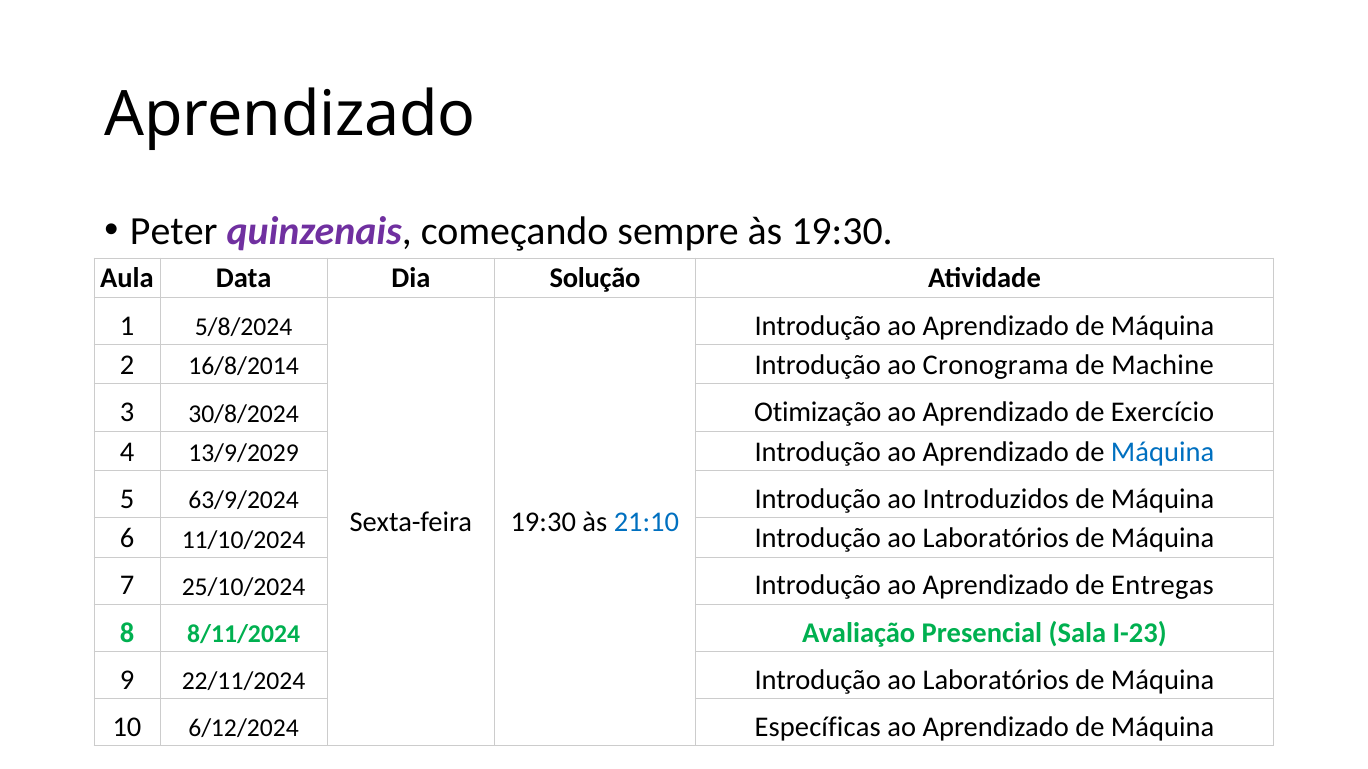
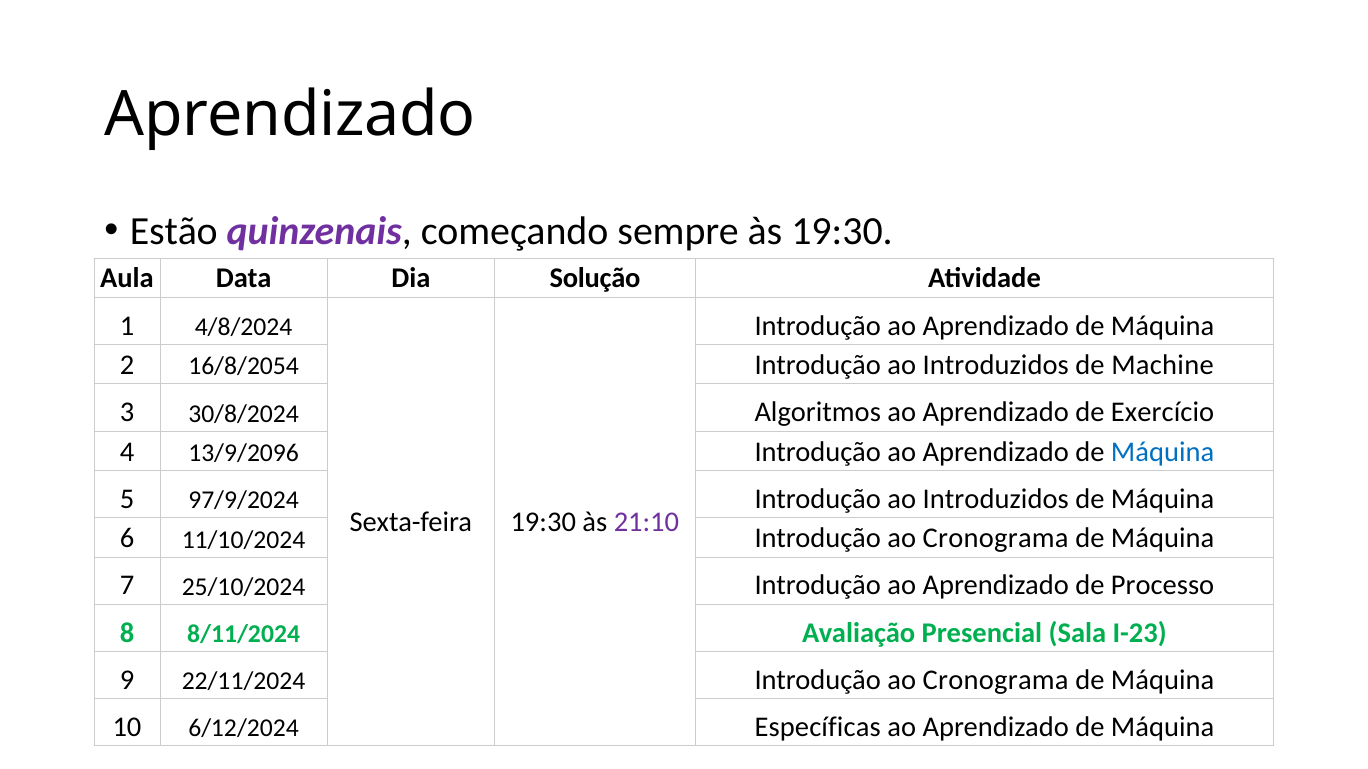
Peter: Peter -> Estão (174, 231)
5/8/2024: 5/8/2024 -> 4/8/2024 (244, 327)
16/8/2014: 16/8/2014 -> 16/8/2054 (244, 367)
Cronograma: Cronograma -> Introduzidos (996, 365)
Otimização: Otimização -> Algoritmos (818, 413)
13/9/2029: 13/9/2029 -> 13/9/2096 (244, 453)
63/9/2024: 63/9/2024 -> 97/9/2024 (244, 501)
21:10 colour: blue -> purple (646, 522)
11/10/2024 Introdução ao Laboratórios: Laboratórios -> Cronograma (996, 539)
Entregas: Entregas -> Processo (1163, 586)
22/11/2024 Introdução ao Laboratórios: Laboratórios -> Cronograma (996, 680)
